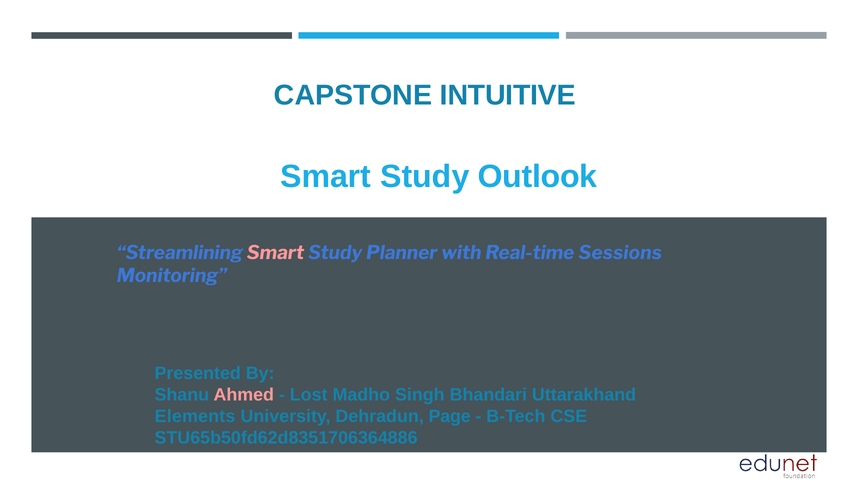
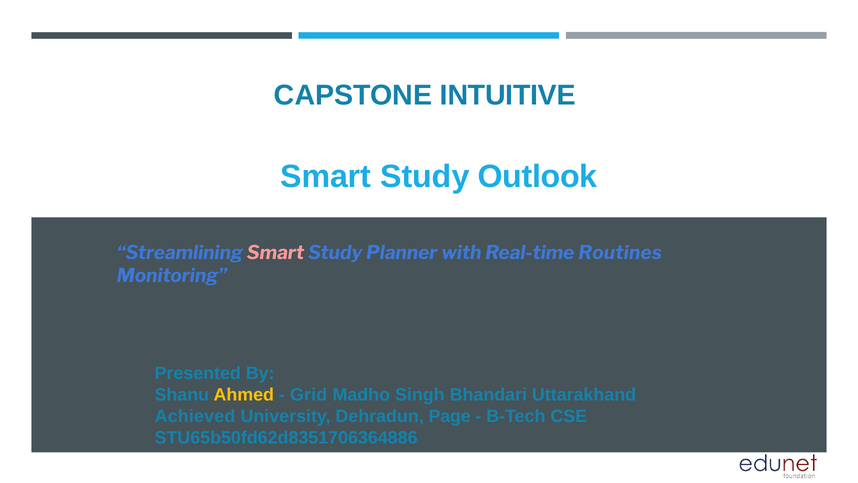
Sessions: Sessions -> Routines (620, 253)
Ahmed colour: pink -> yellow (244, 395)
Lost: Lost -> Grid (309, 395)
Elements: Elements -> Achieved (195, 416)
